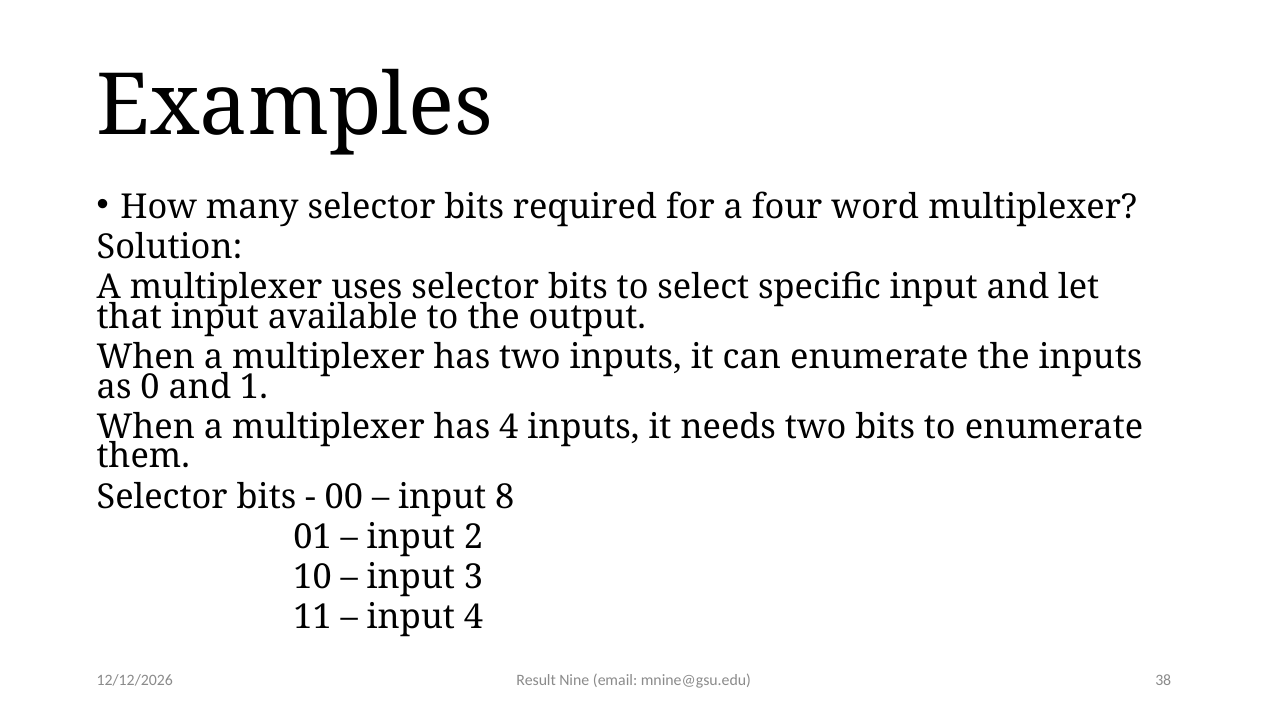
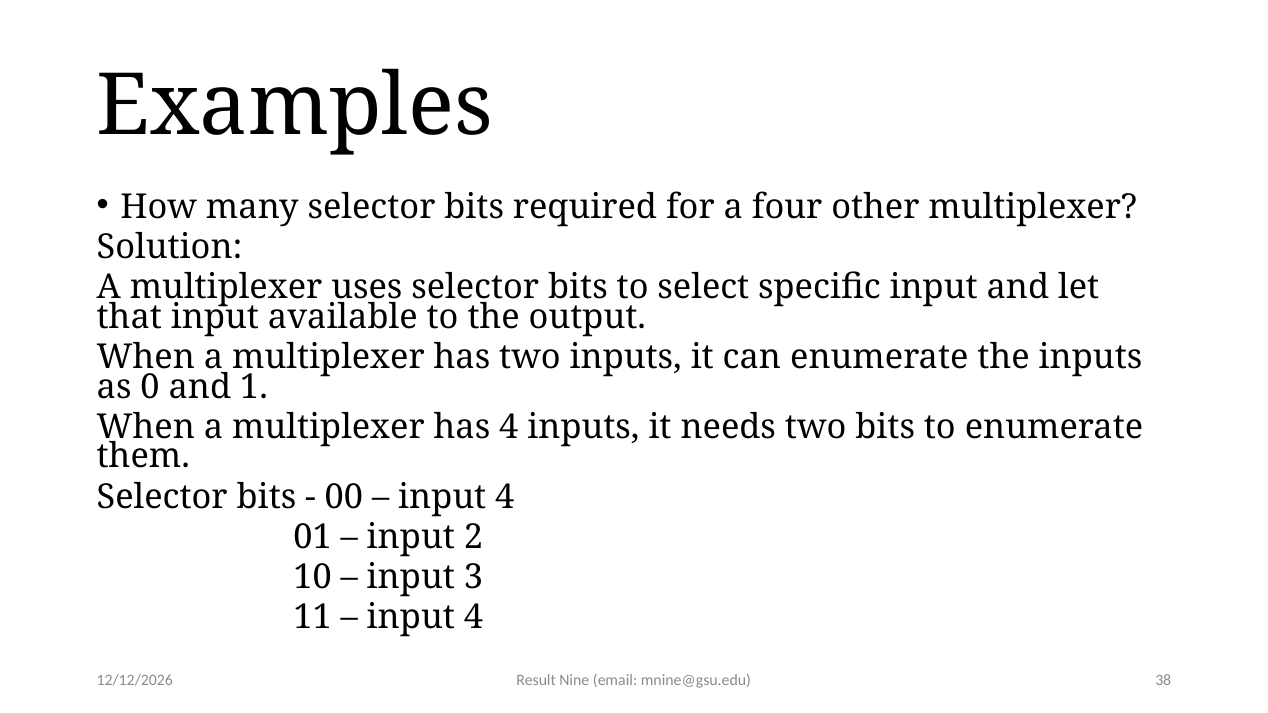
word: word -> other (875, 207)
8: 8 -> 4 (505, 497)
